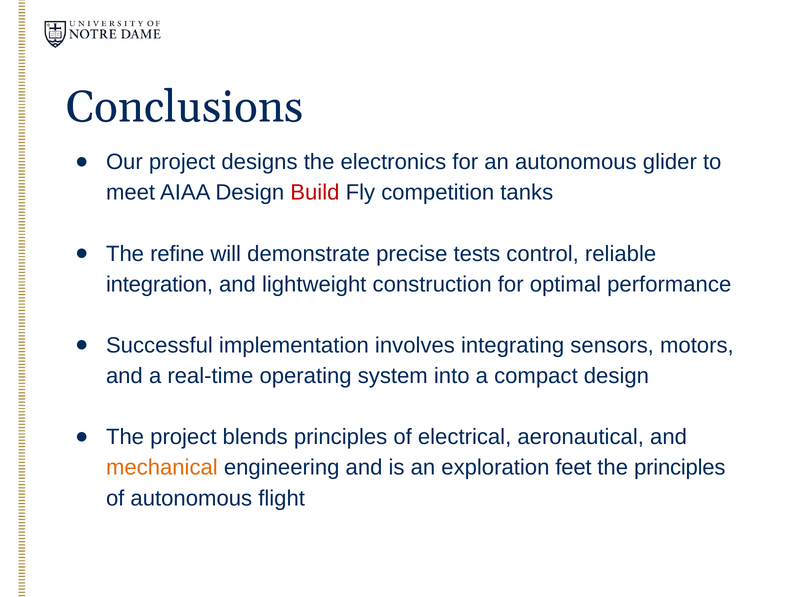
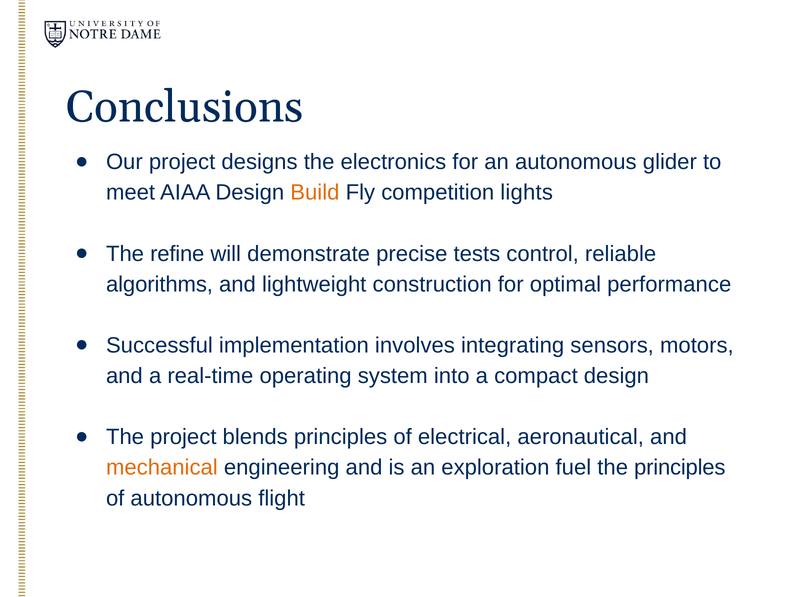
Build colour: red -> orange (315, 192)
tanks: tanks -> lights (527, 192)
integration: integration -> algorithms (159, 284)
feet: feet -> fuel (573, 467)
